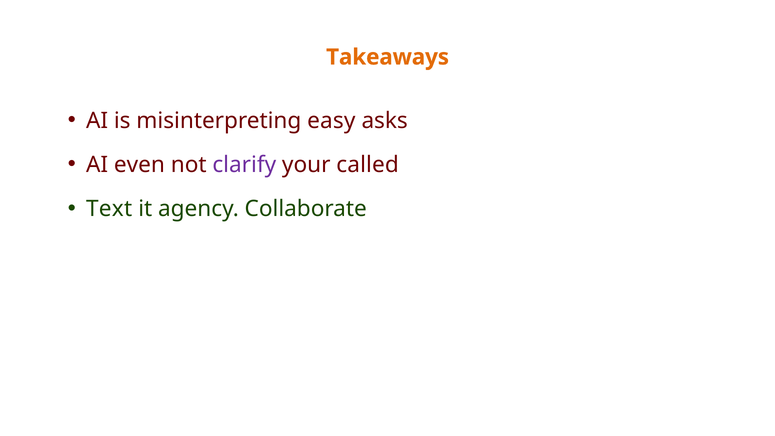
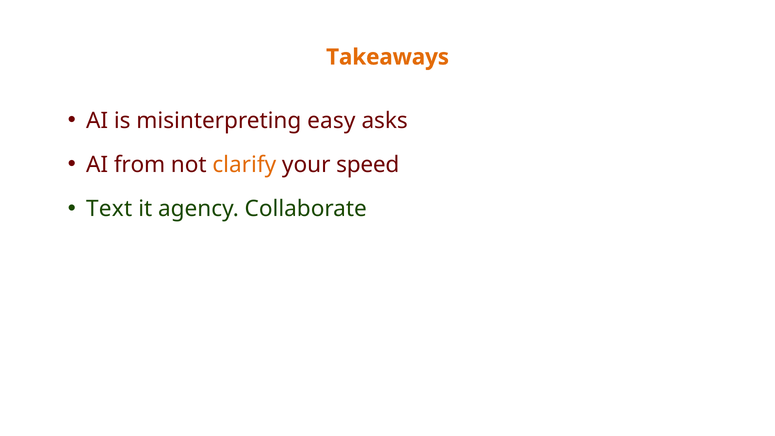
even: even -> from (140, 165)
clarify colour: purple -> orange (244, 165)
called: called -> speed (368, 165)
